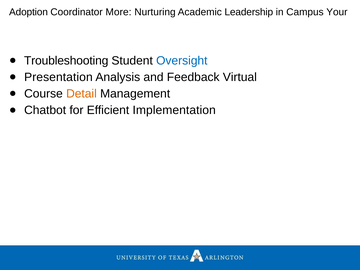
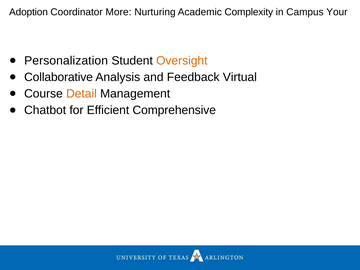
Leadership: Leadership -> Complexity (249, 12)
Troubleshooting: Troubleshooting -> Personalization (66, 61)
Oversight colour: blue -> orange (182, 61)
Presentation: Presentation -> Collaborative (59, 77)
Implementation: Implementation -> Comprehensive (174, 110)
